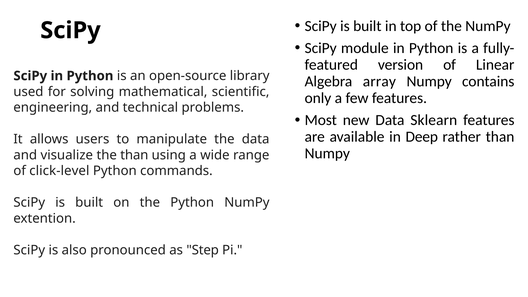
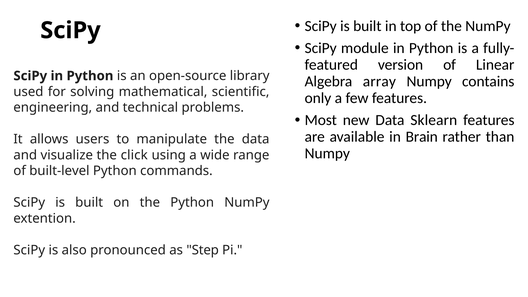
Deep: Deep -> Brain (422, 137)
the than: than -> click (134, 155)
click-level: click-level -> built-level (59, 171)
